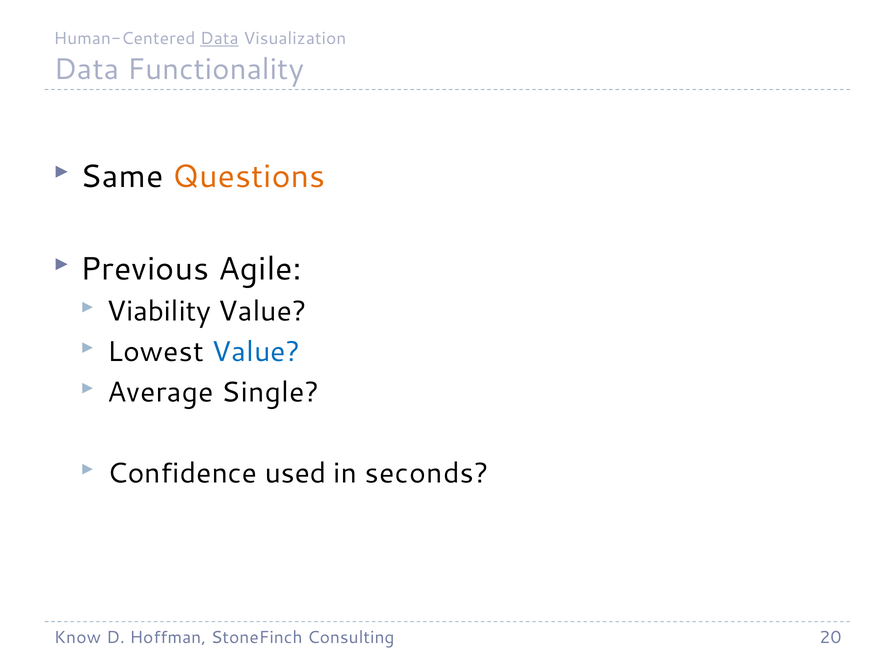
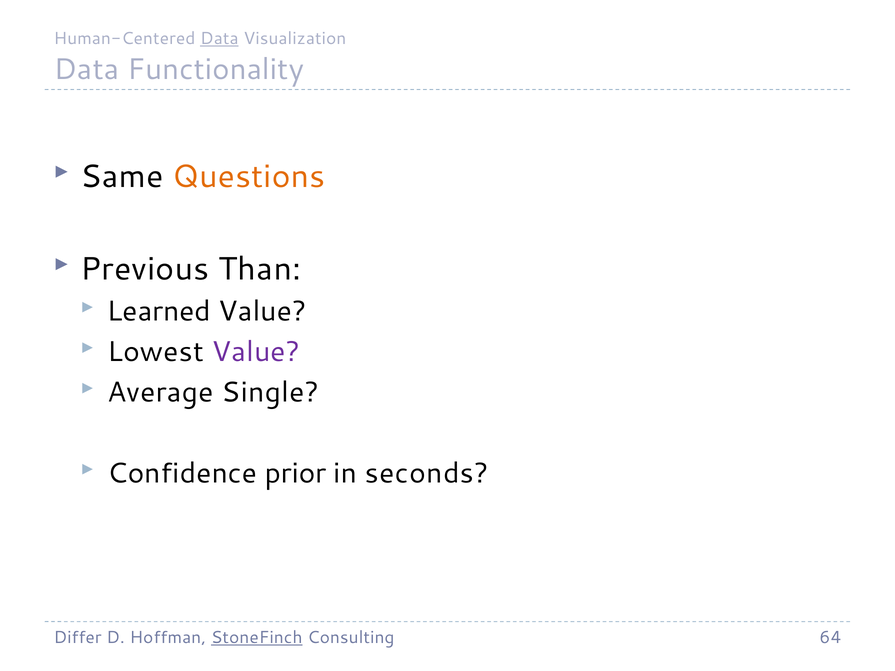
Agile: Agile -> Than (260, 269)
Viability: Viability -> Learned (159, 312)
Value colour: blue -> purple (256, 352)
used: used -> prior (295, 474)
Know: Know -> Differ (78, 638)
StoneFinch underline: none -> present (257, 638)
20: 20 -> 64 (830, 638)
